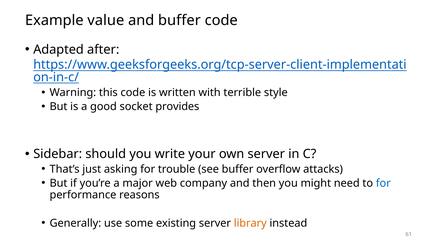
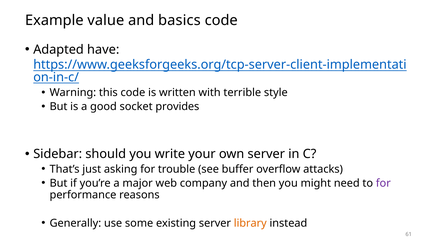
and buffer: buffer -> basics (179, 20)
after: after -> have (103, 49)
for colour: blue -> purple (383, 183)
